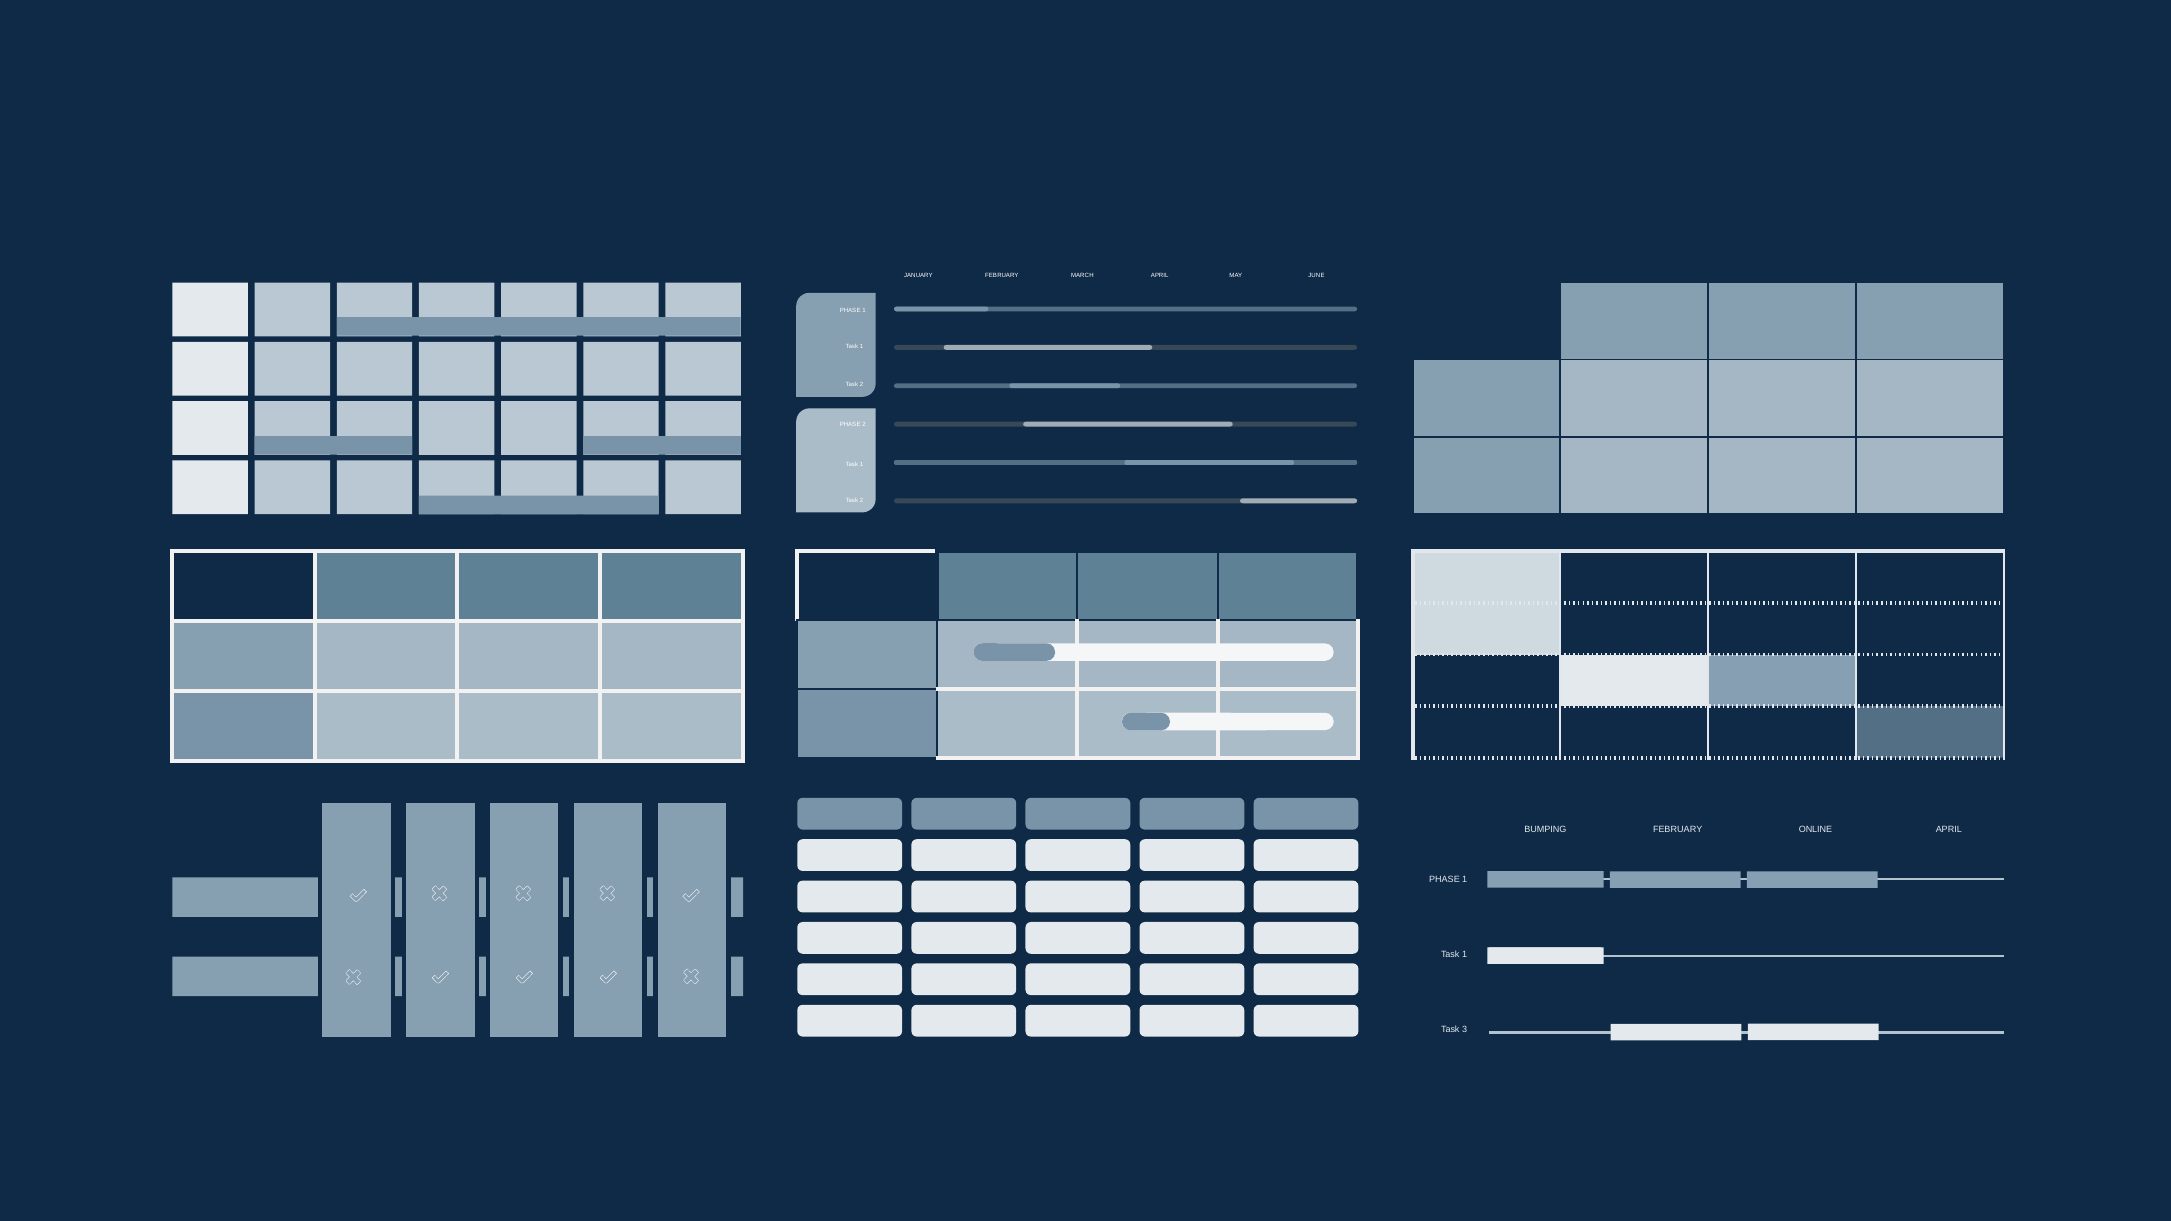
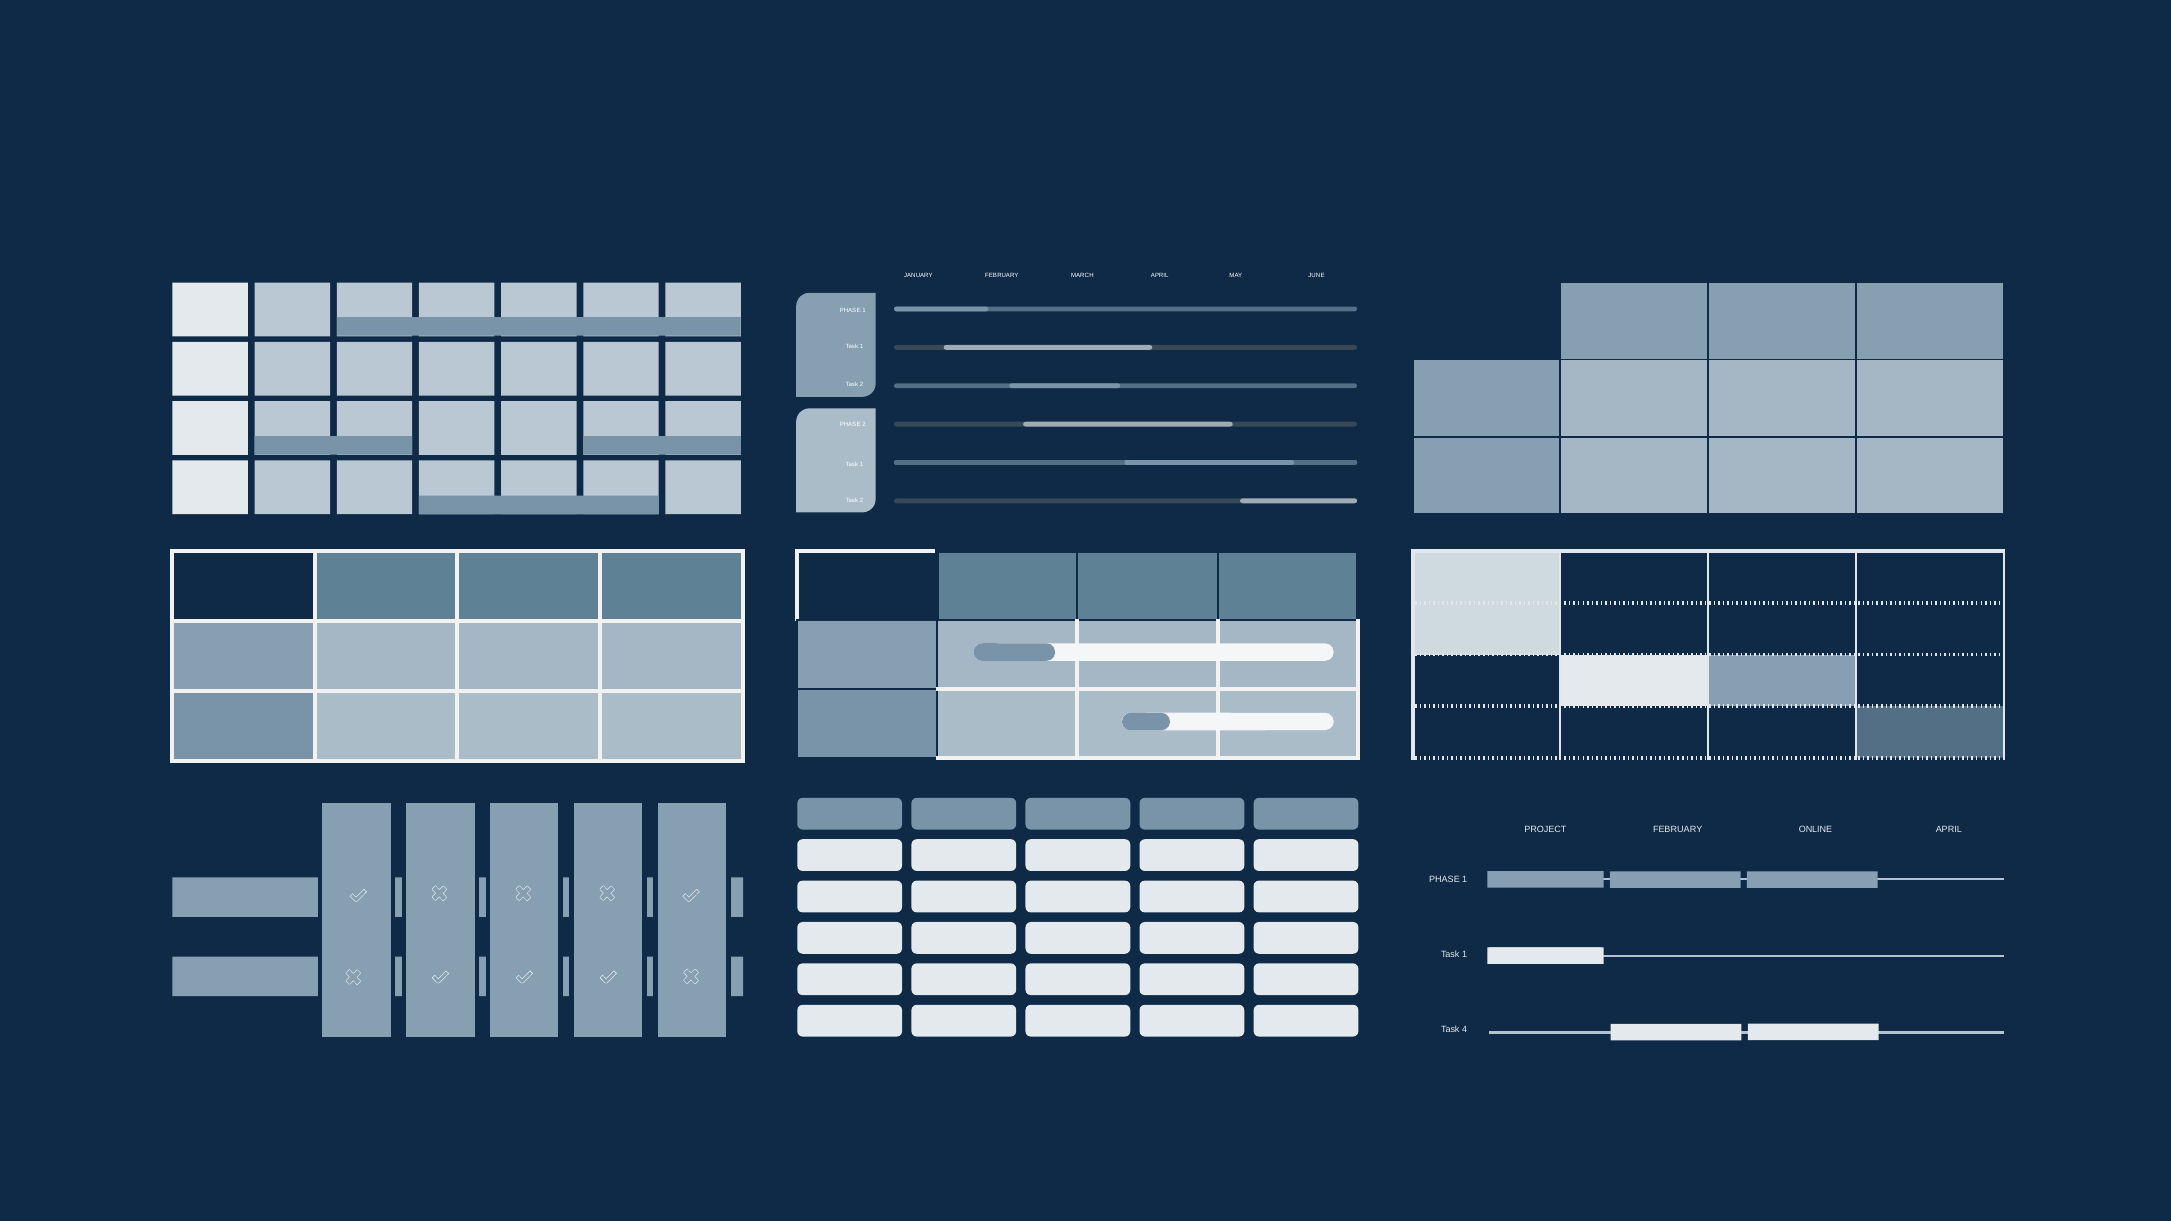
BUMPING: BUMPING -> PROJECT (1545, 830)
3: 3 -> 4 (1465, 1030)
